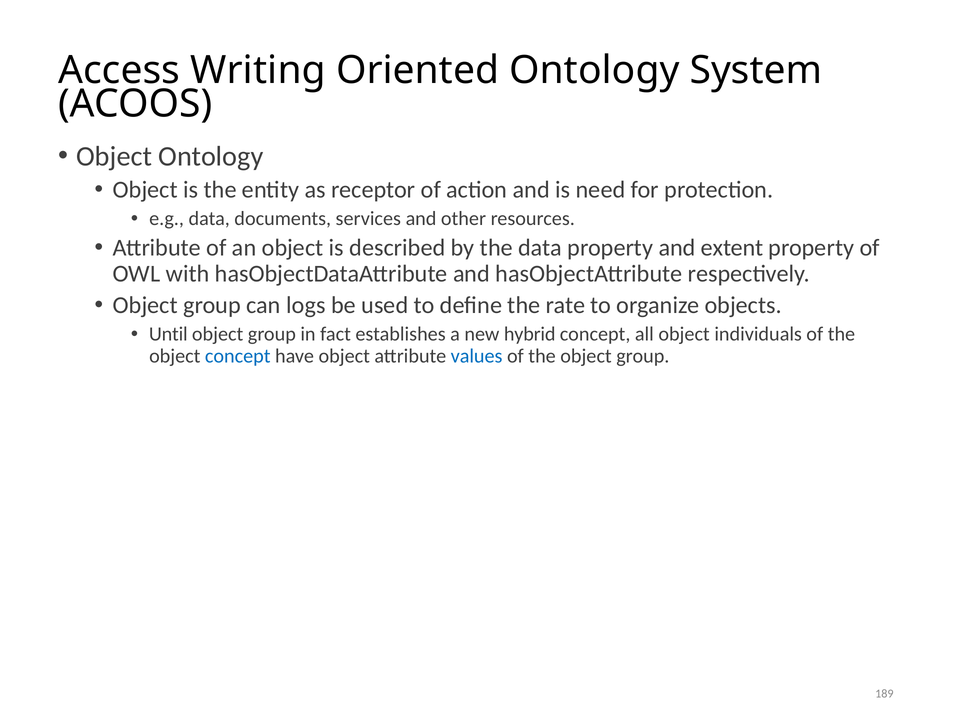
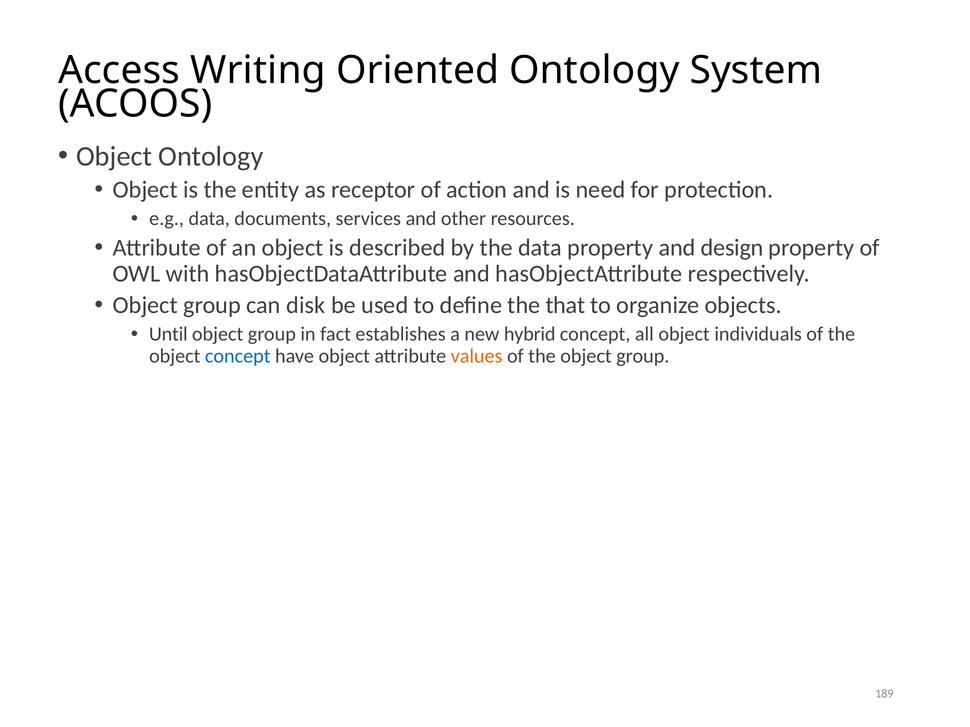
extent: extent -> design (732, 248)
logs: logs -> disk (306, 305)
rate: rate -> that (565, 305)
values colour: blue -> orange (477, 356)
